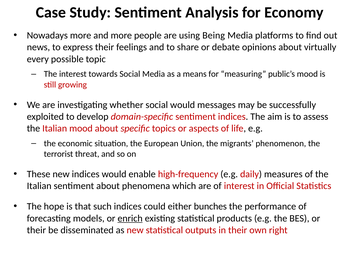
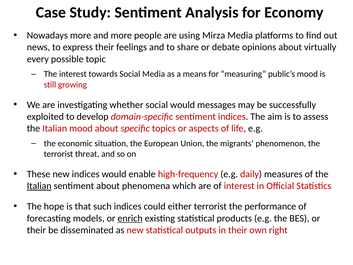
Being: Being -> Mirza (214, 35)
Italian underline: none -> present (39, 186)
either bunches: bunches -> terrorist (210, 206)
